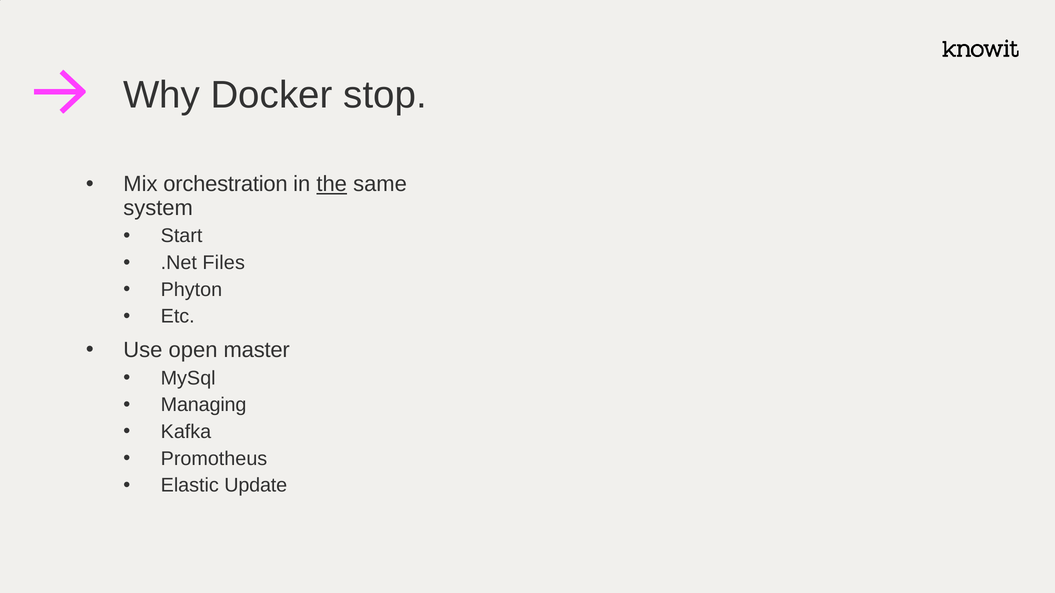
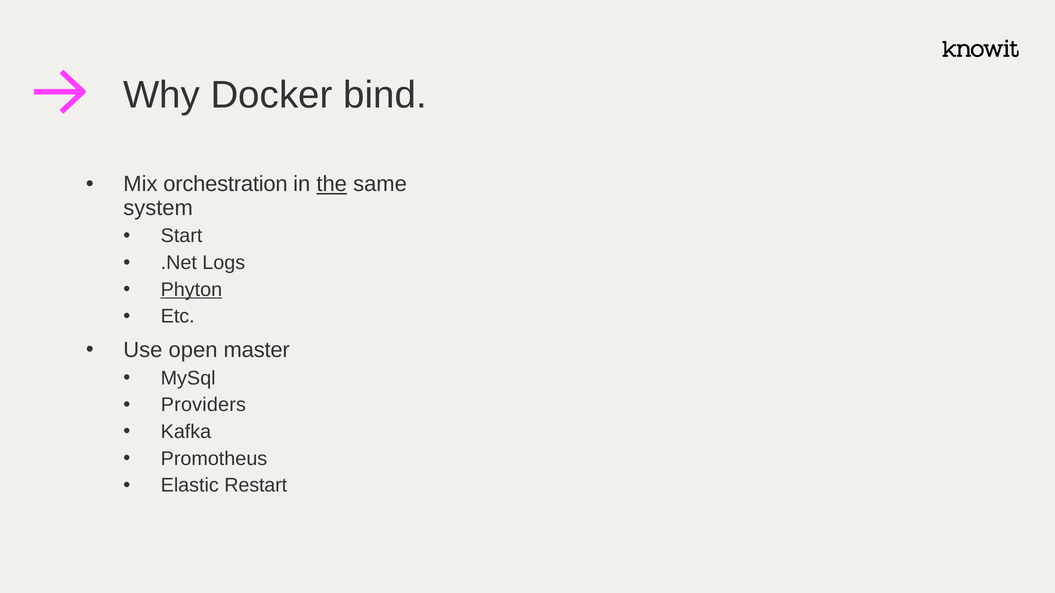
stop: stop -> bind (385, 95)
Files: Files -> Logs (224, 263)
Phyton underline: none -> present (191, 290)
Managing: Managing -> Providers (203, 405)
Update: Update -> Restart (256, 486)
